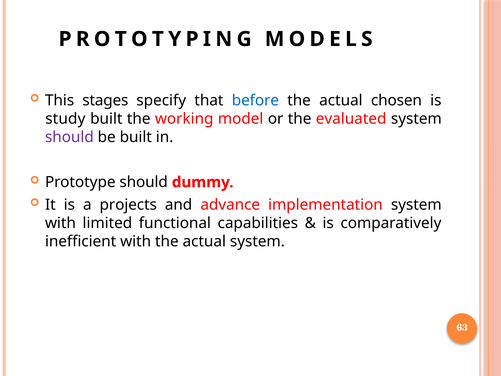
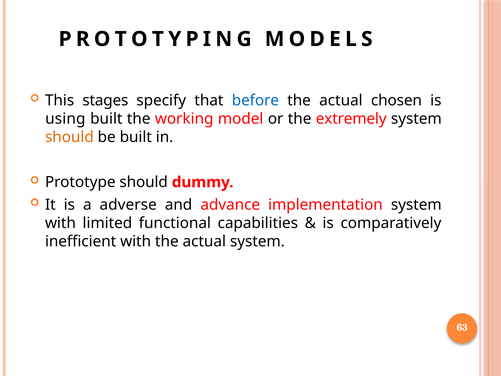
study: study -> using (65, 119)
evaluated: evaluated -> extremely (351, 119)
should colour: purple -> orange (69, 137)
projects: projects -> adverse (128, 205)
